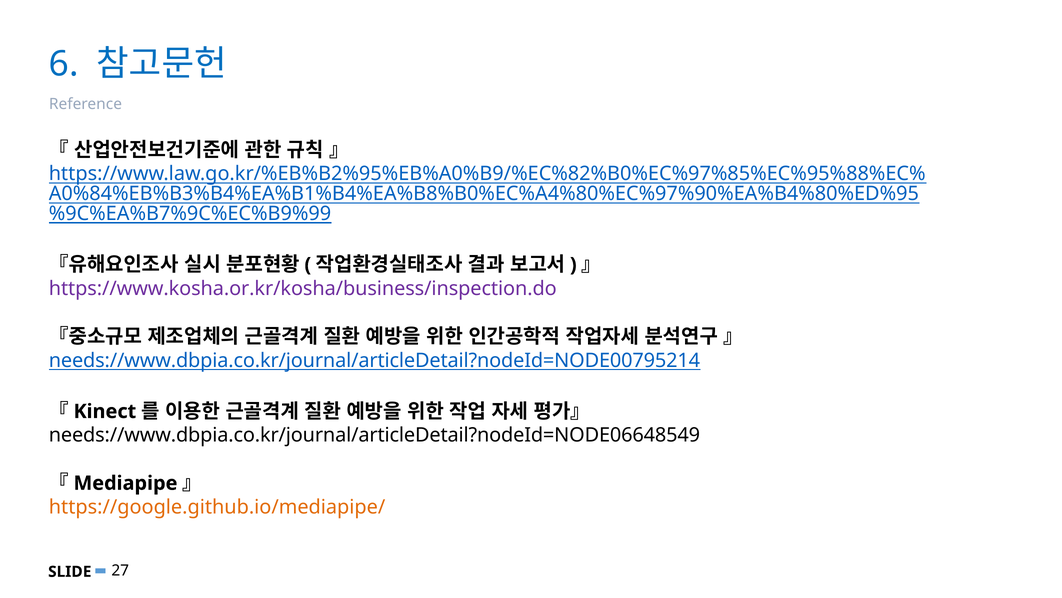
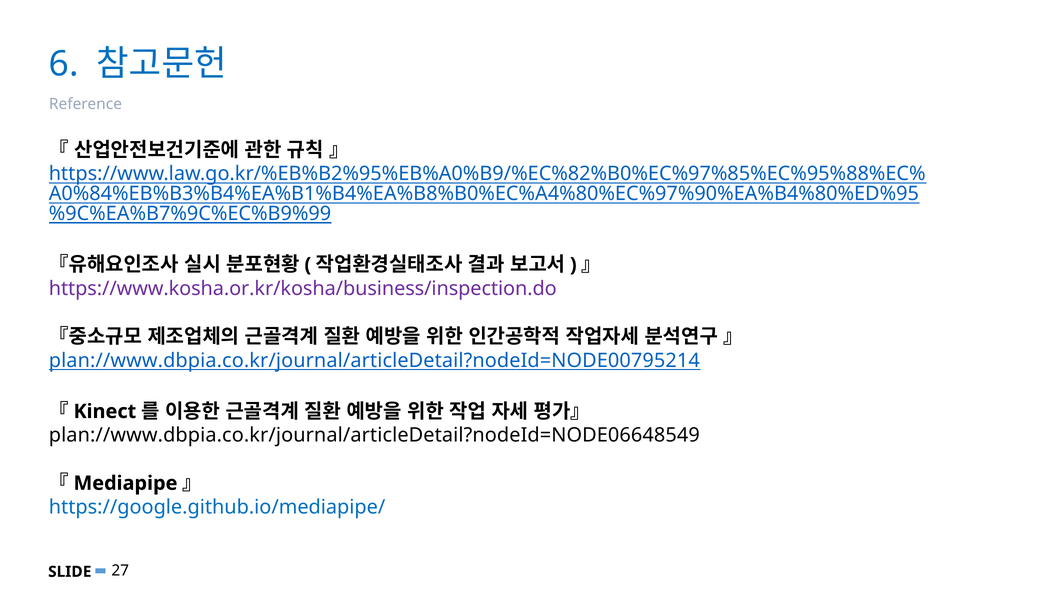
needs://www.dbpia.co.kr/journal/articleDetail?nodeId=NODE00795214: needs://www.dbpia.co.kr/journal/articleDetail?nodeId=NODE00795214 -> plan://www.dbpia.co.kr/journal/articleDetail?nodeId=NODE00795214 (374, 360)
needs://www.dbpia.co.kr/journal/articleDetail?nodeId=NODE06648549: needs://www.dbpia.co.kr/journal/articleDetail?nodeId=NODE06648549 -> plan://www.dbpia.co.kr/journal/articleDetail?nodeId=NODE06648549 (374, 435)
https://google.github.io/mediapipe/ colour: orange -> blue (217, 507)
